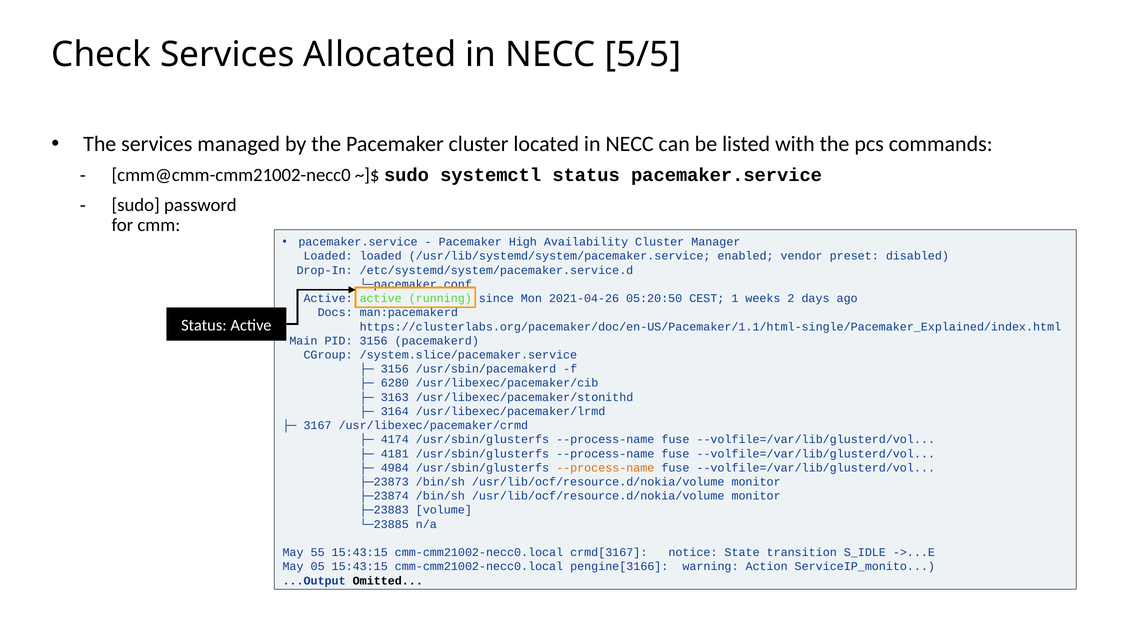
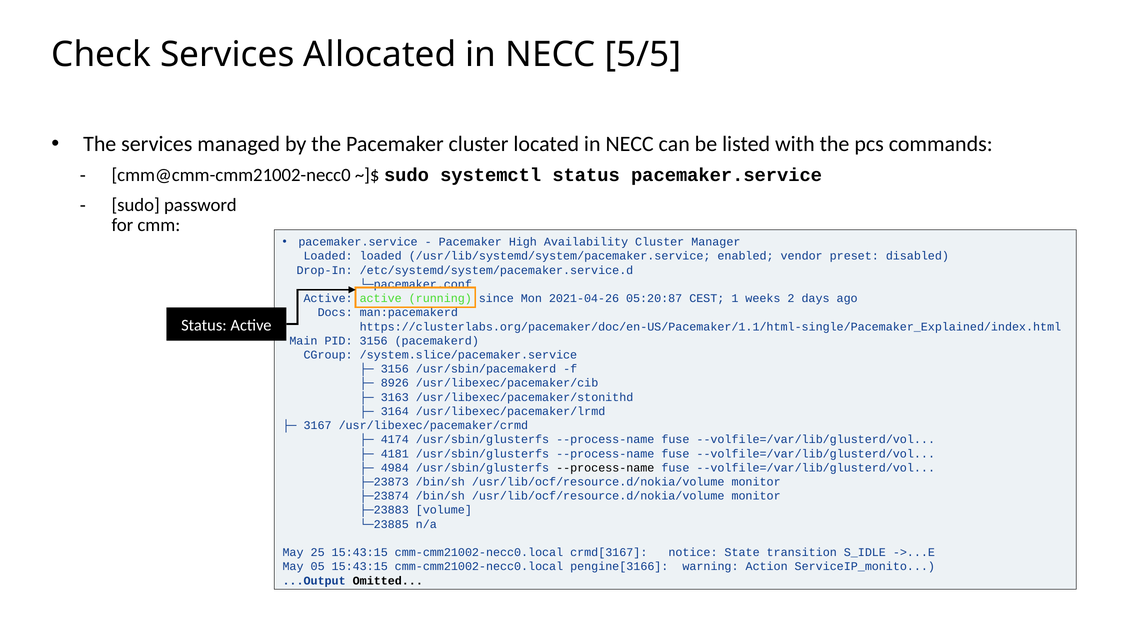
05:20:50: 05:20:50 -> 05:20:87 (654, 298)
6280: 6280 -> 8926 (395, 383)
--process-name colour: orange -> black (605, 468)
55: 55 -> 25 (318, 552)
